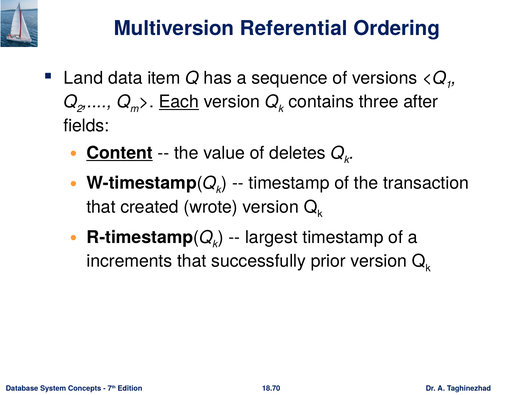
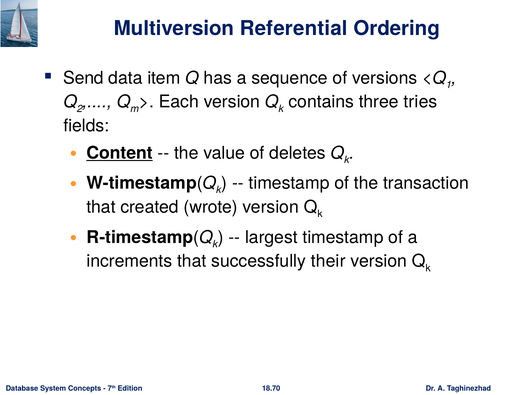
Land: Land -> Send (84, 78)
Each underline: present -> none (179, 102)
after: after -> tries (420, 102)
prior: prior -> their (328, 261)
